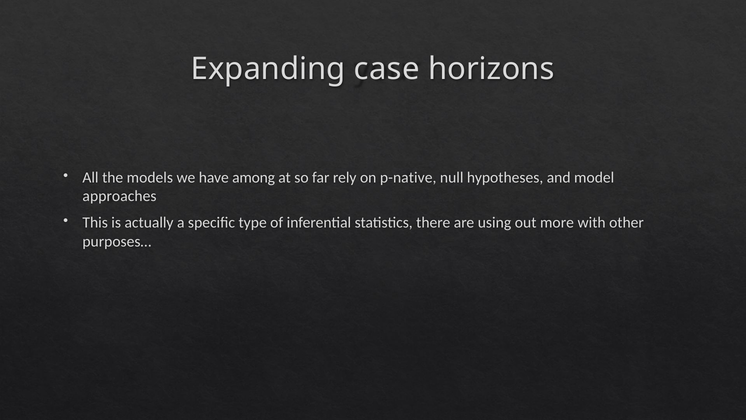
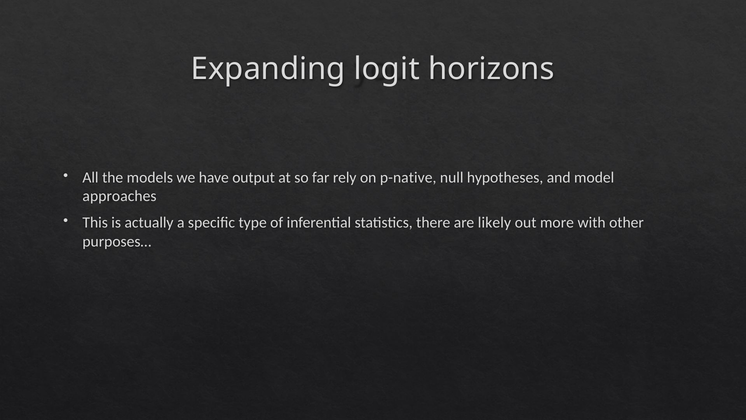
case: case -> logit (387, 69)
among: among -> output (254, 177)
using: using -> likely (494, 223)
